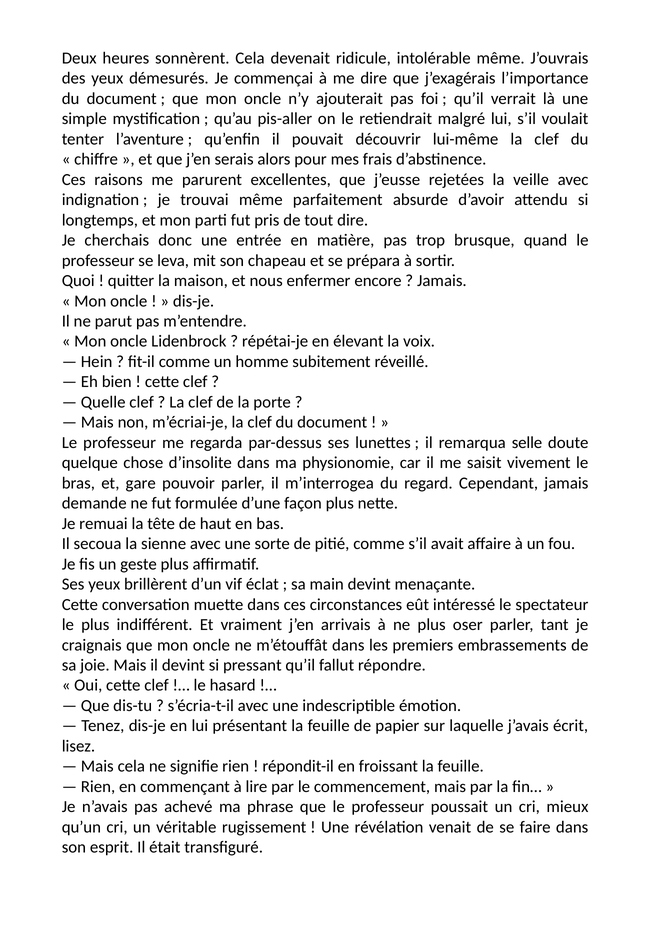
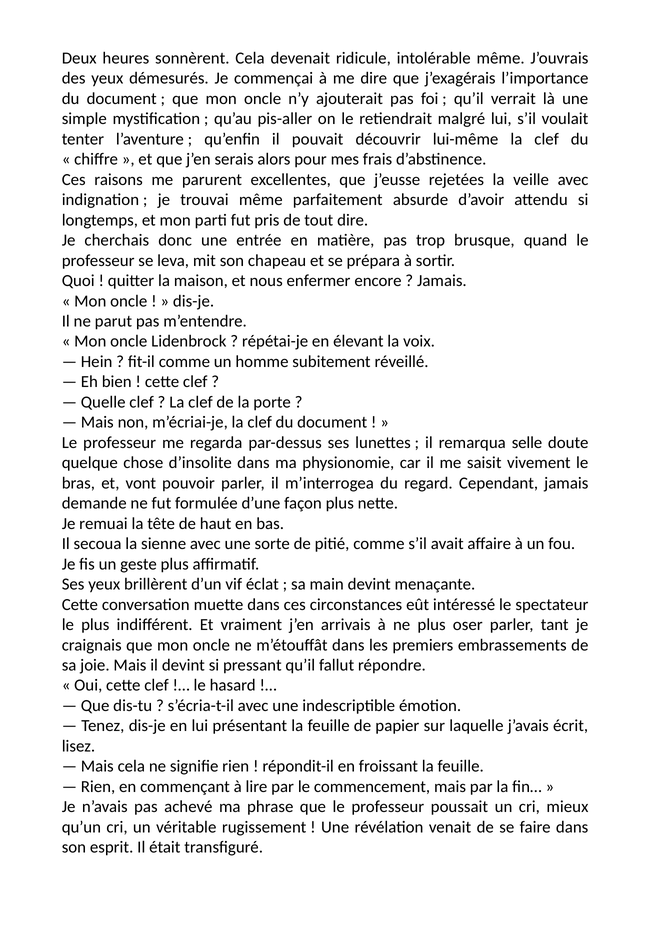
gare: gare -> vont (141, 483)
